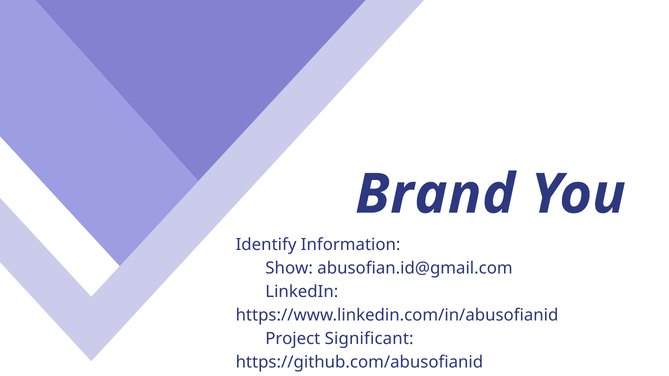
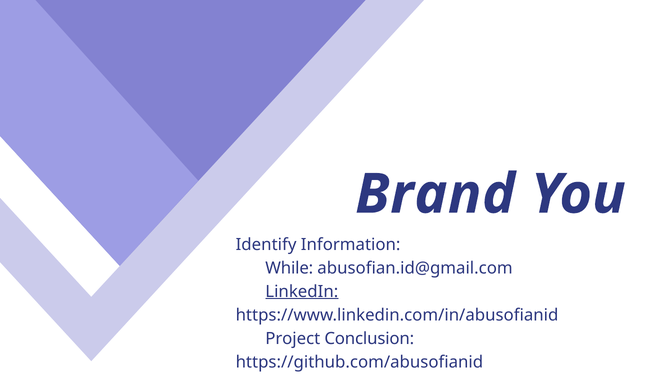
Show: Show -> While (289, 268)
LinkedIn underline: none -> present (302, 292)
Significant: Significant -> Conclusion (369, 339)
